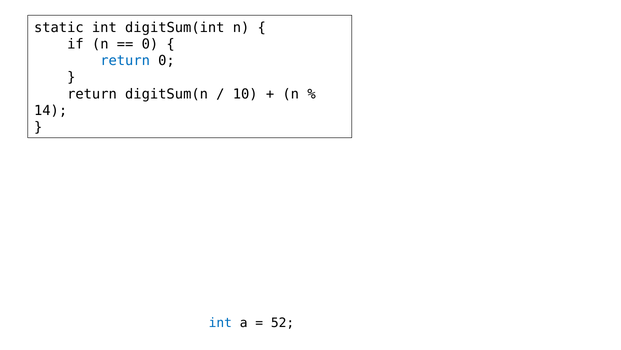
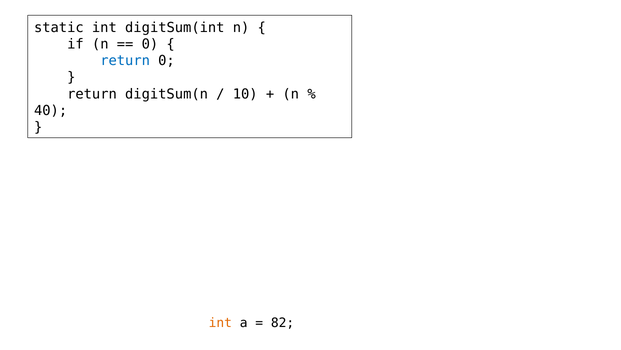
14: 14 -> 40 (51, 110)
int colour: blue -> orange (220, 322)
52: 52 -> 82 (283, 322)
